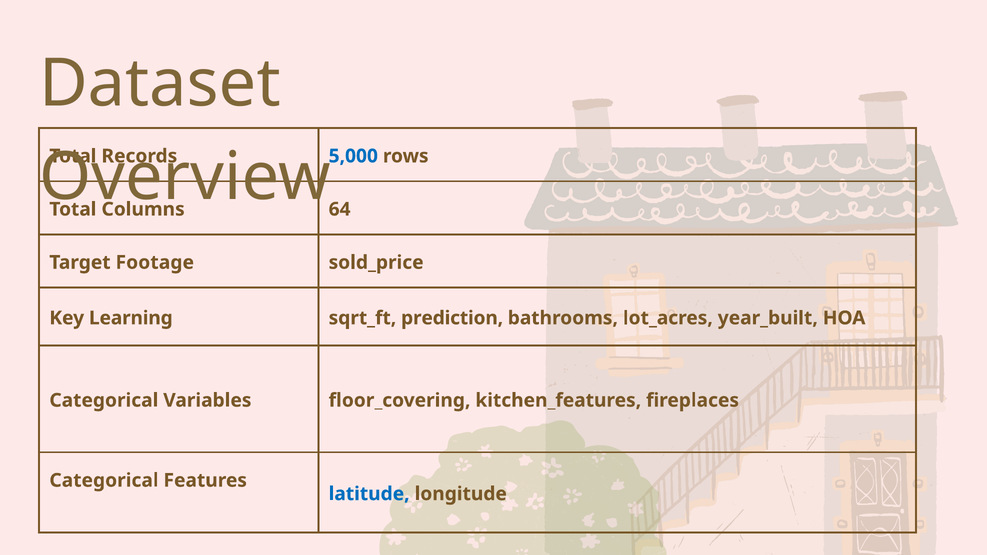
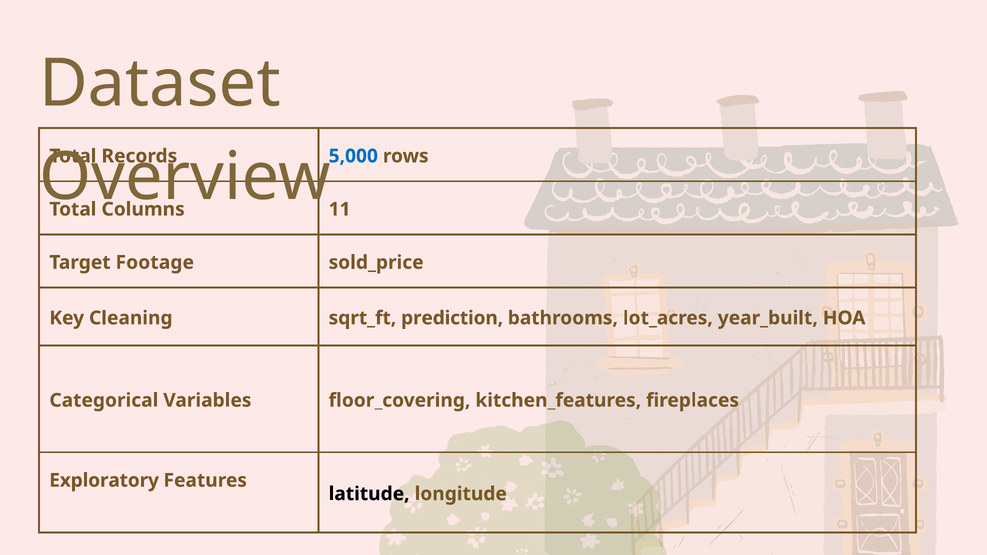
64: 64 -> 11 (340, 209)
Learning: Learning -> Cleaning (131, 318)
Categorical: Categorical -> Exploratory (104, 481)
latitude colour: blue -> black (369, 494)
